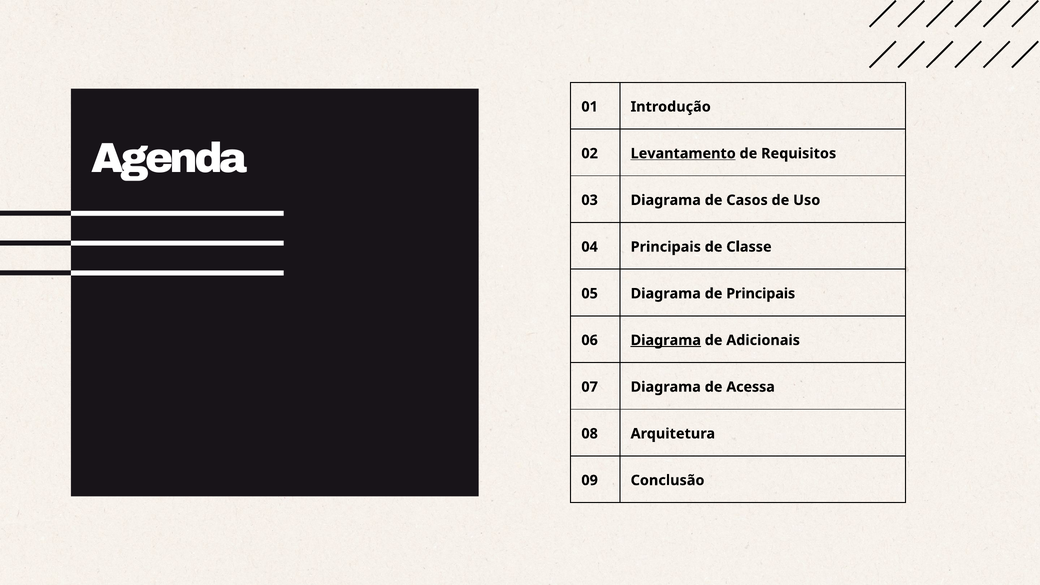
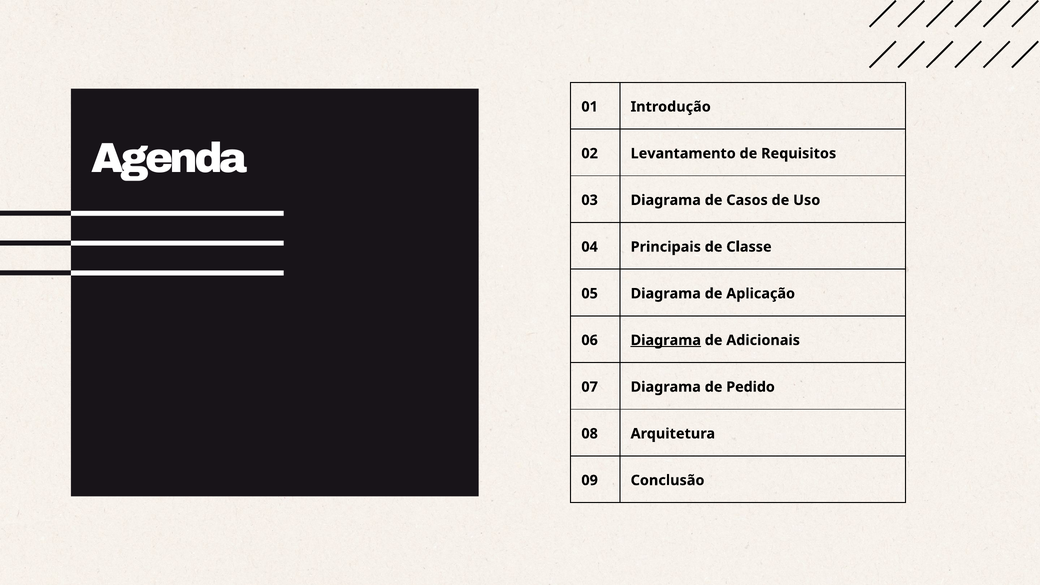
Levantamento underline: present -> none (683, 153)
de Principais: Principais -> Aplicação (761, 294)
Acessa: Acessa -> Pedido (751, 387)
